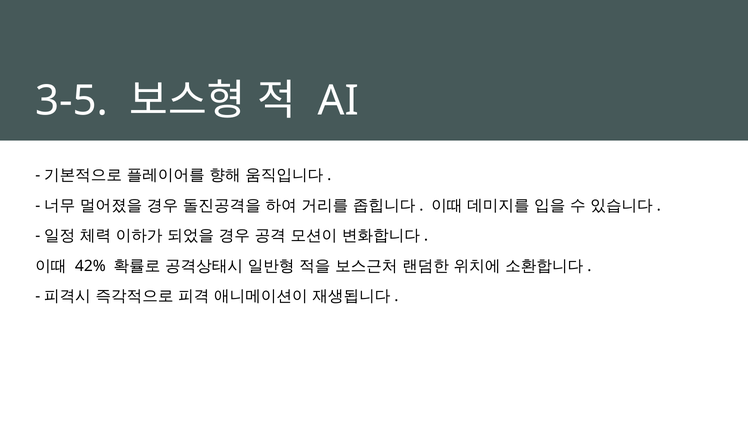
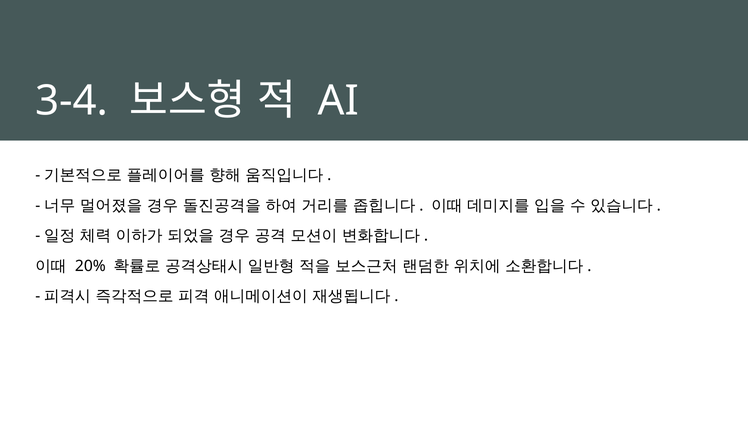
3-5: 3-5 -> 3-4 (72, 101)
42%: 42% -> 20% (90, 266)
